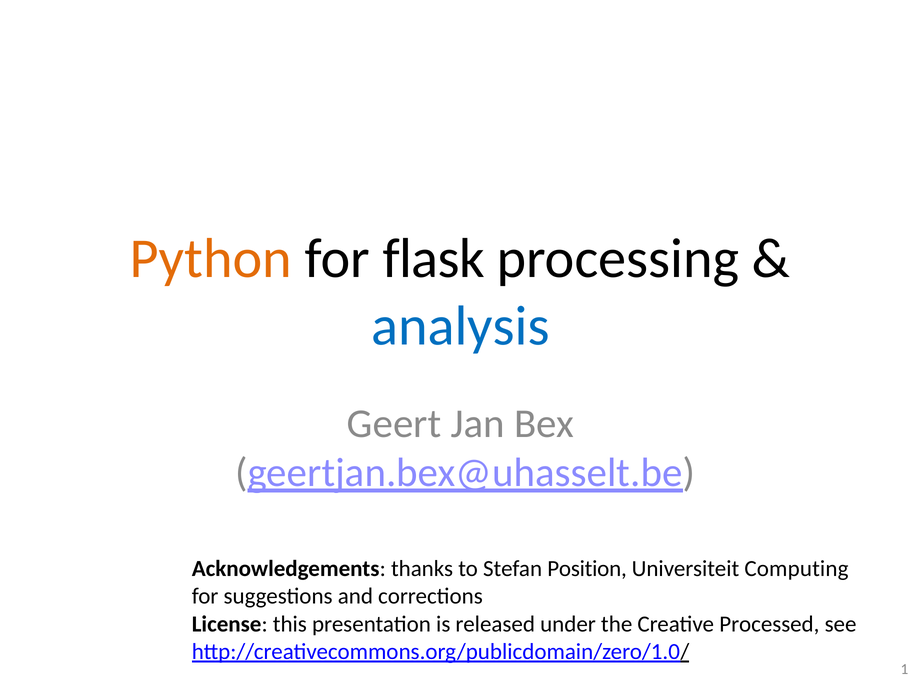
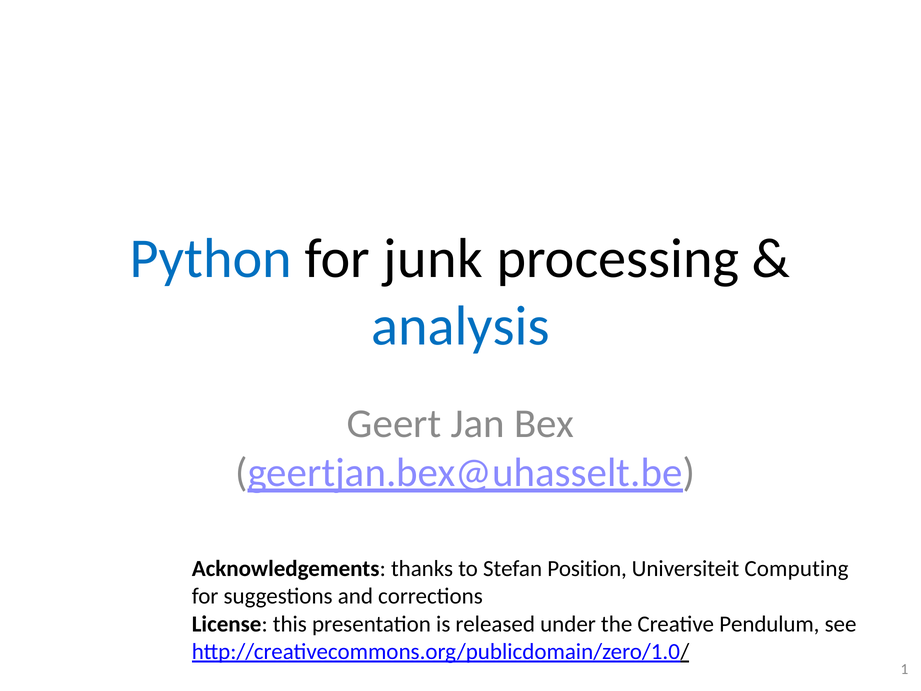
Python colour: orange -> blue (211, 259)
flask: flask -> junk (433, 259)
Processed: Processed -> Pendulum (769, 624)
